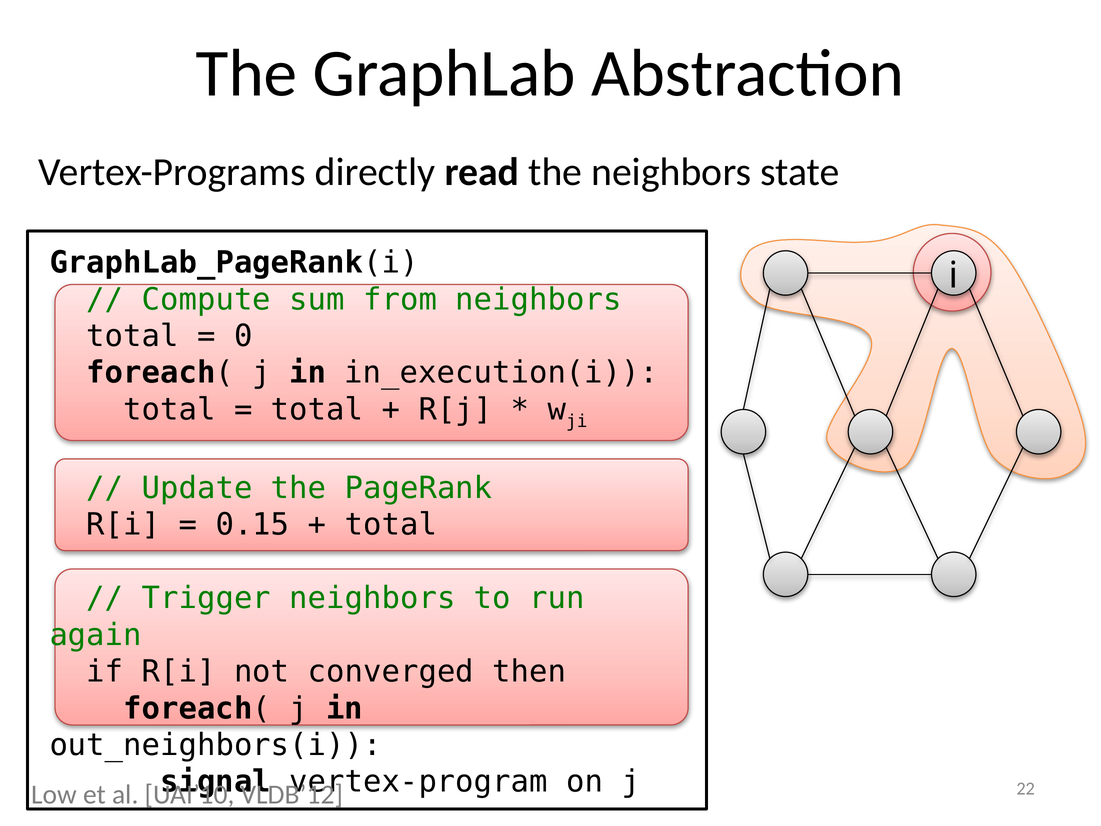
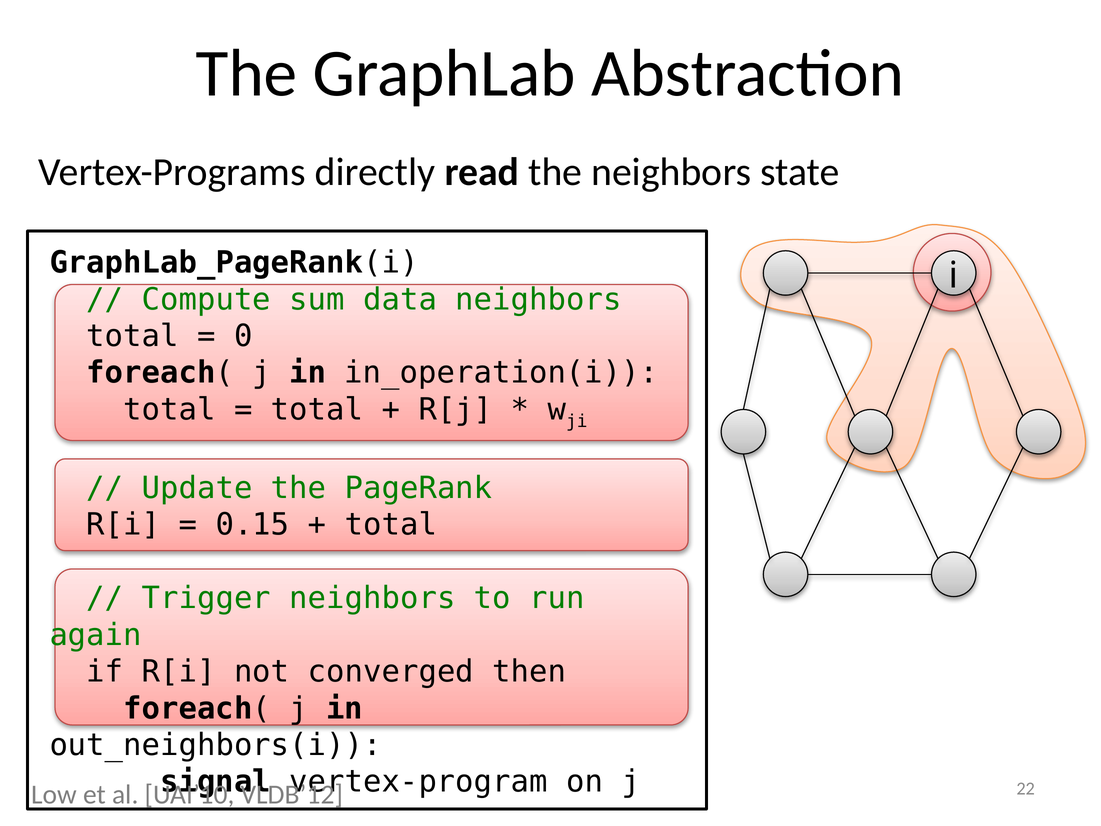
from: from -> data (400, 299)
in_execution(i: in_execution(i -> in_operation(i (501, 373)
